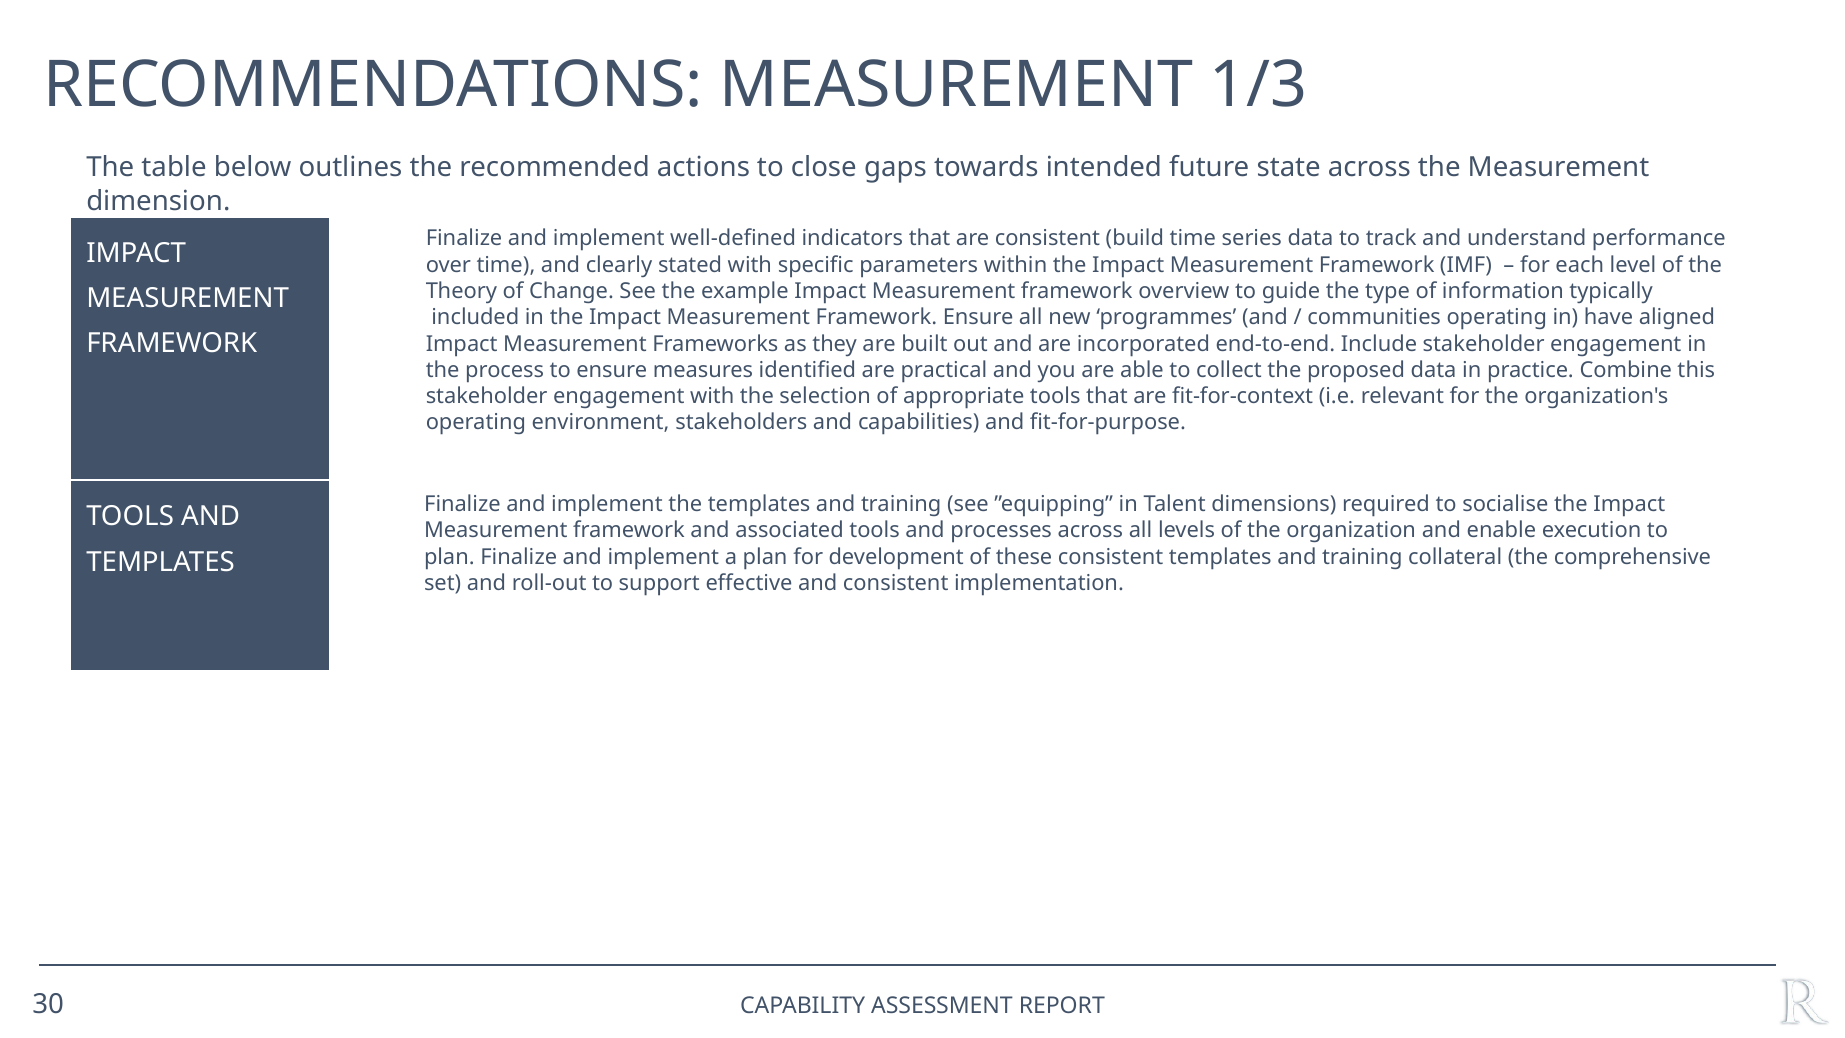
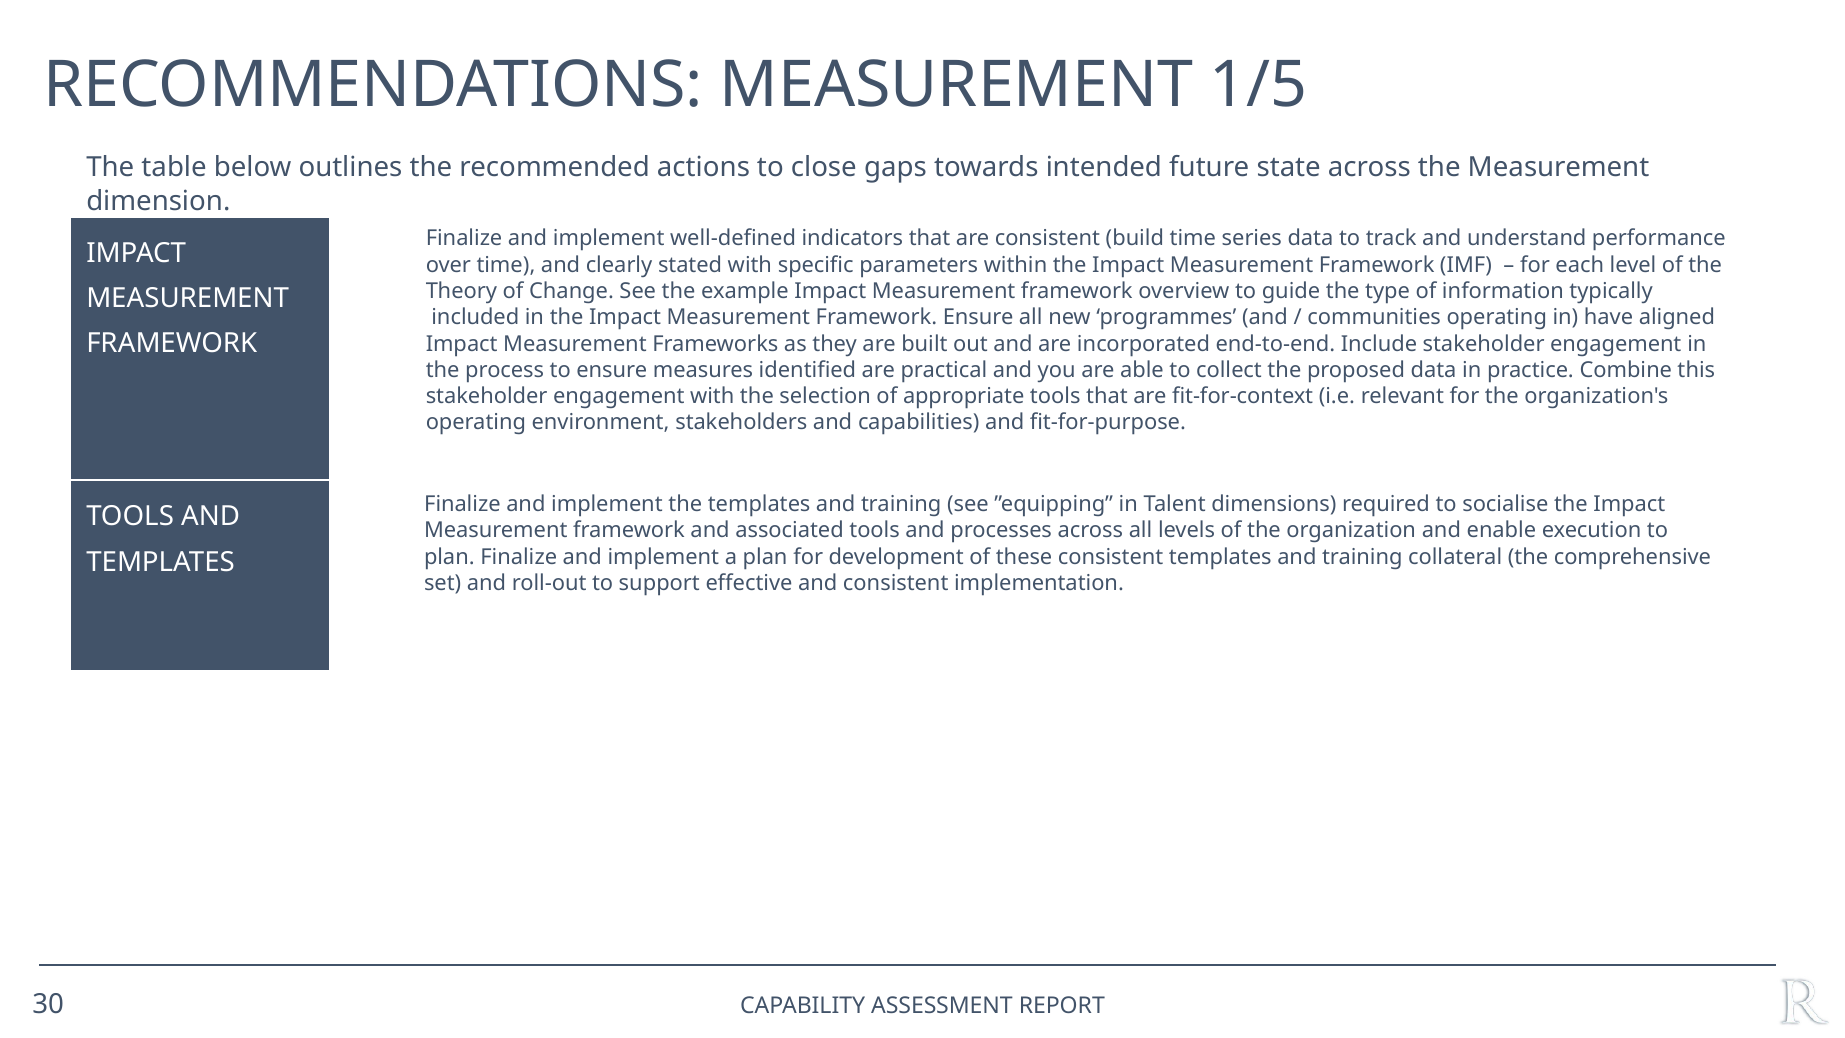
1/3: 1/3 -> 1/5 (1259, 85)
